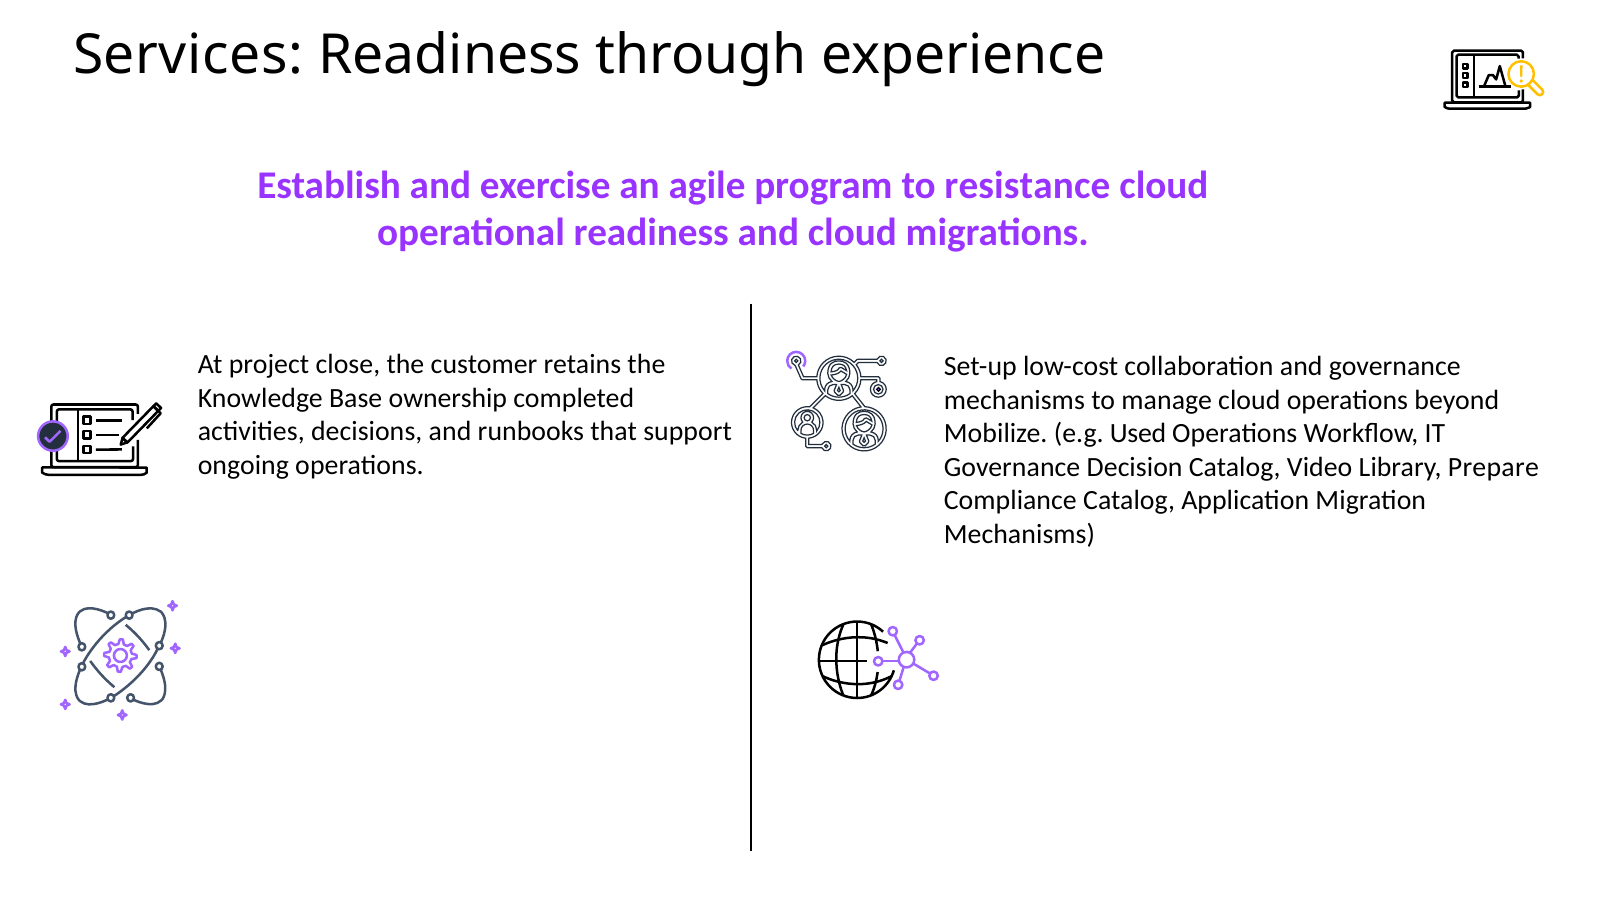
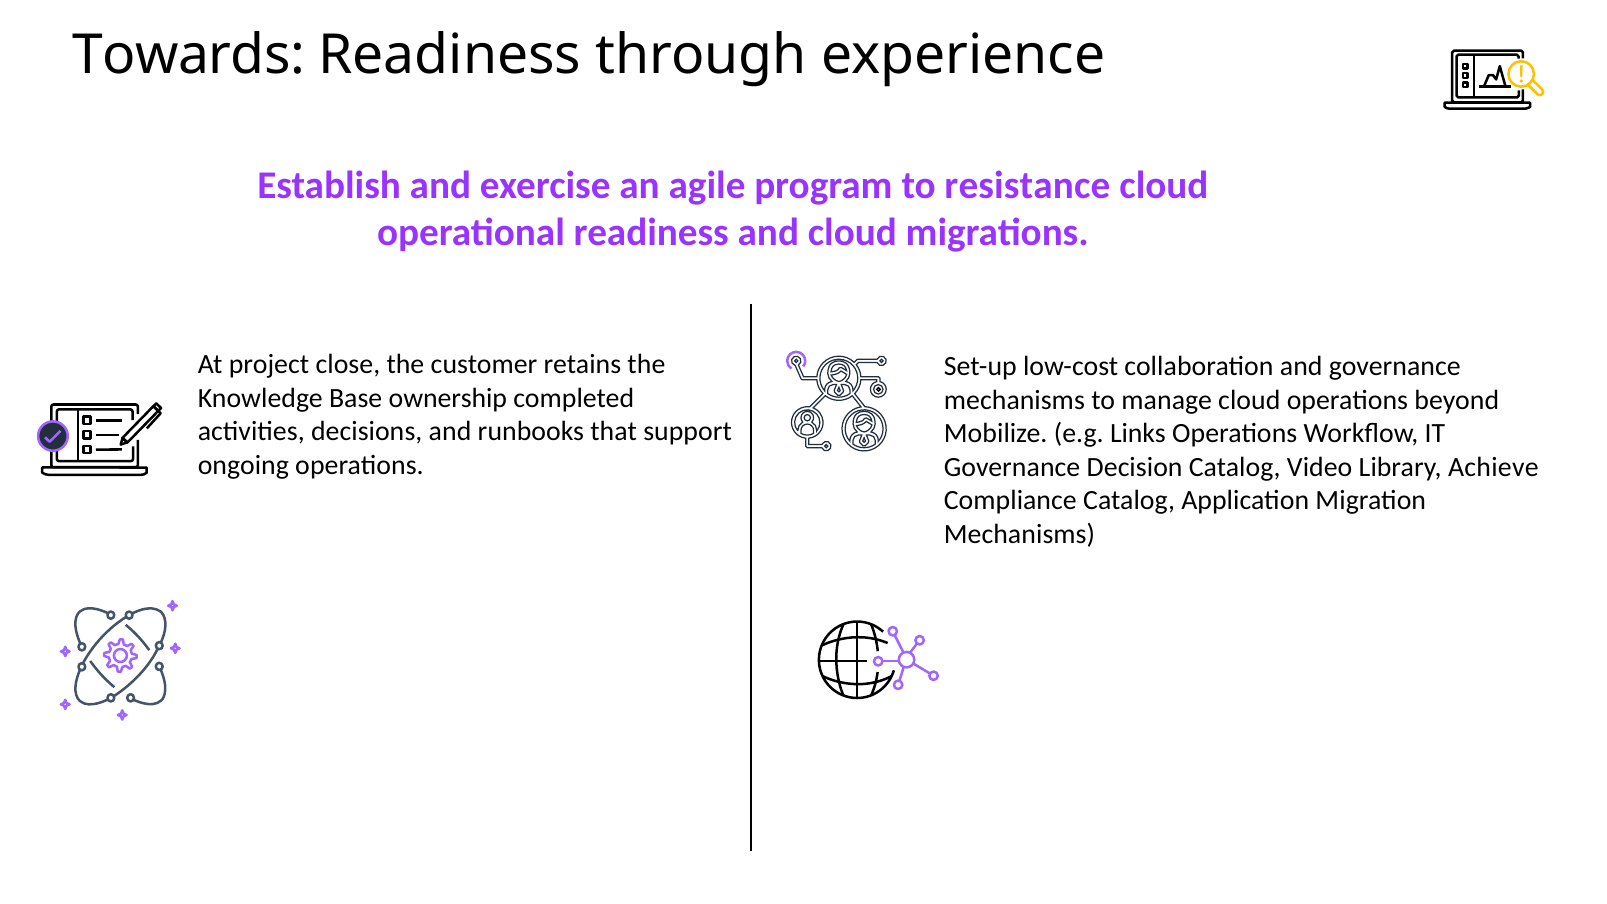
Services: Services -> Towards (189, 56)
Used: Used -> Links (1138, 434)
Prepare: Prepare -> Achieve (1493, 467)
